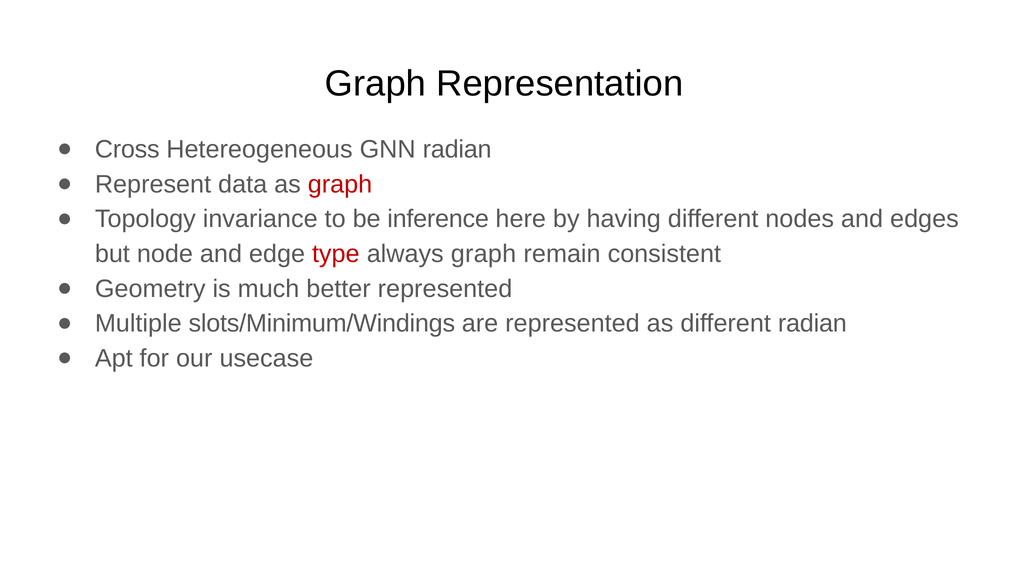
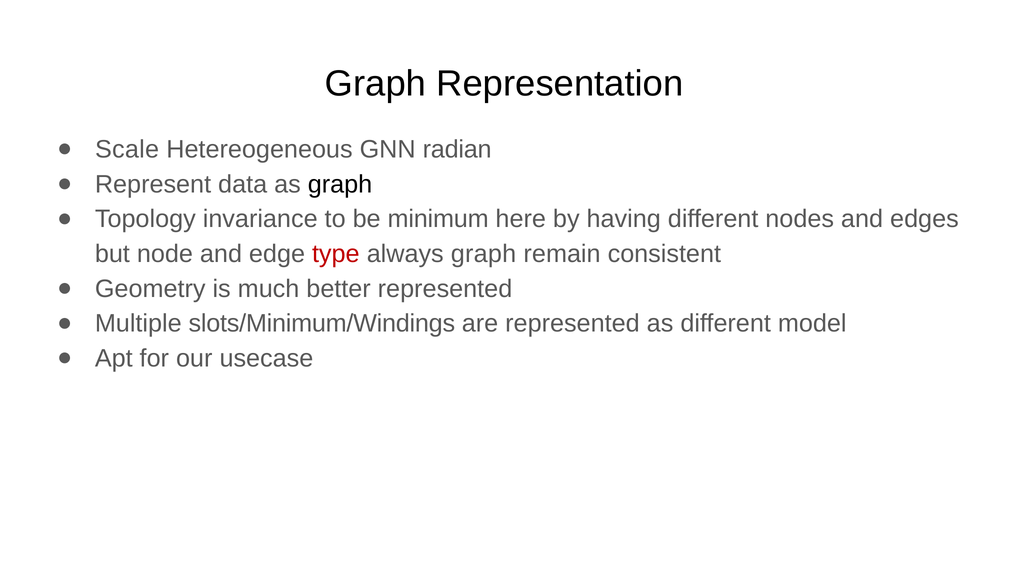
Cross: Cross -> Scale (127, 149)
graph colour: red -> black (340, 184)
inference: inference -> minimum (438, 219)
different radian: radian -> model (812, 323)
